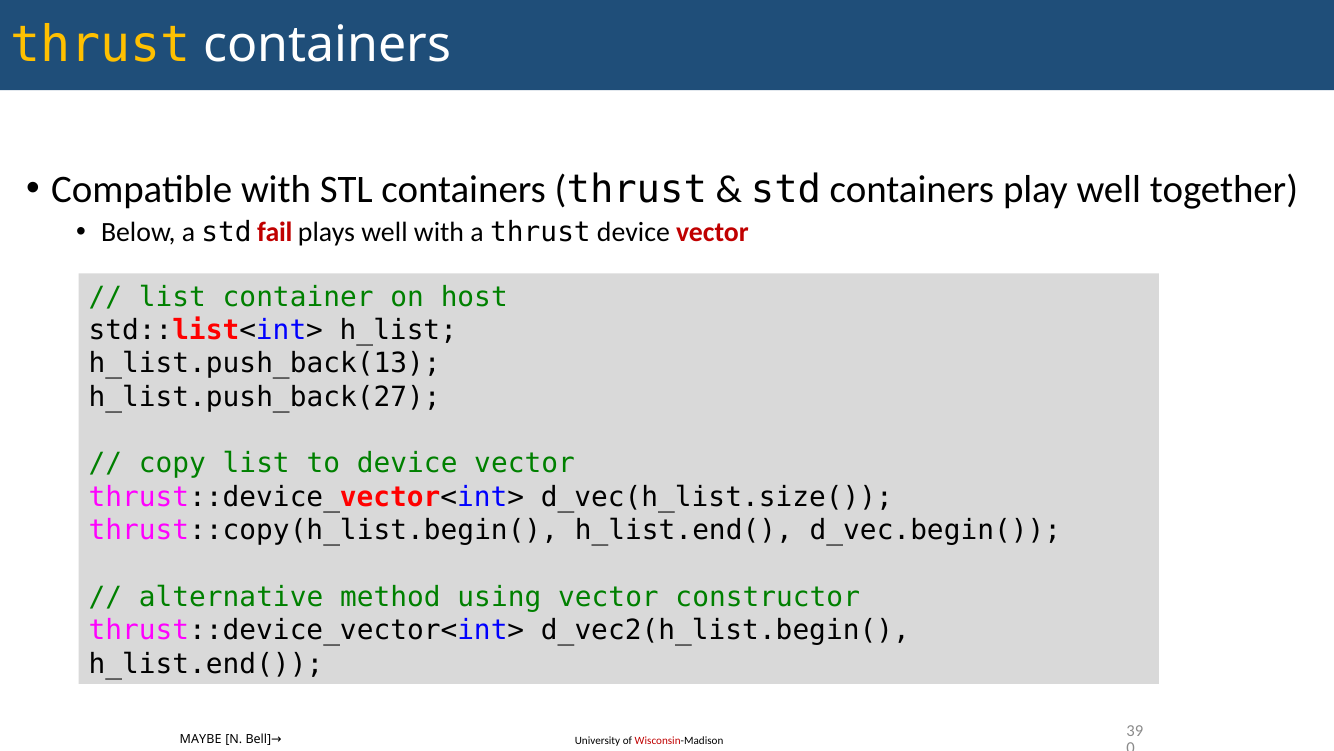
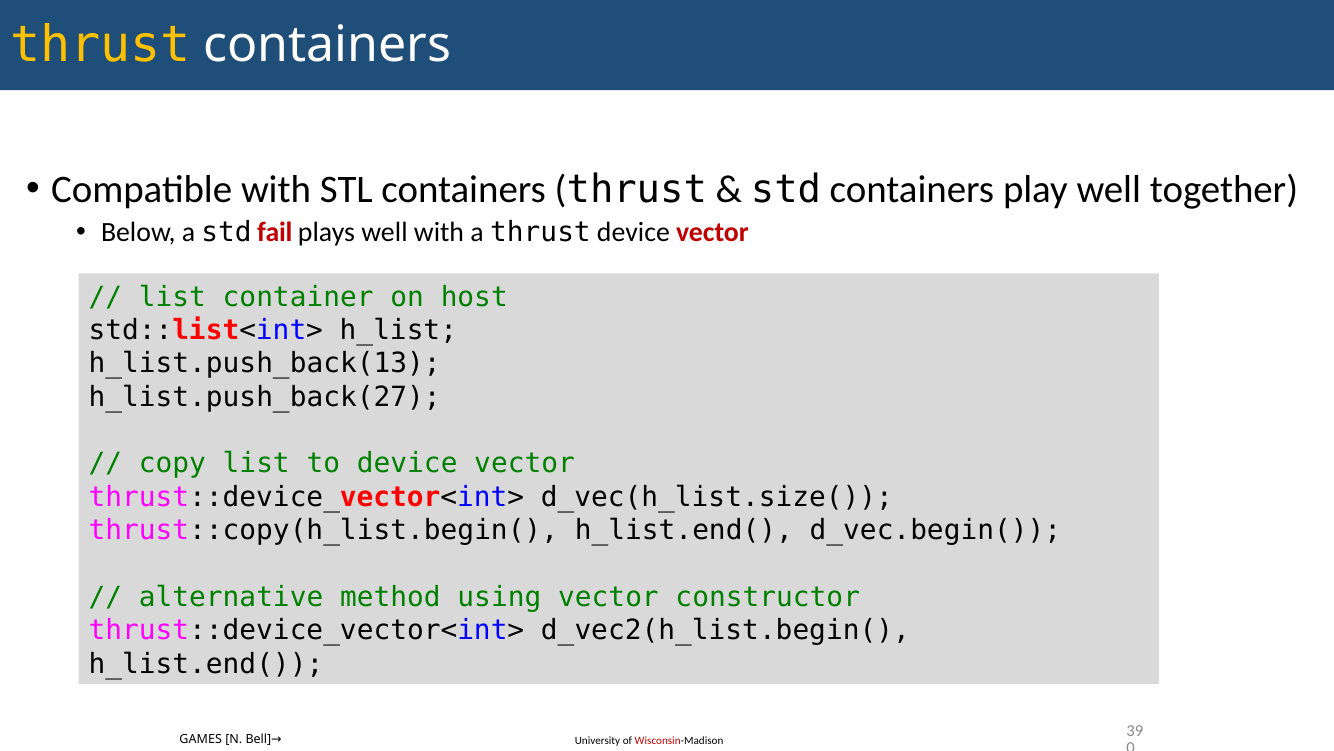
MAYBE: MAYBE -> GAMES (201, 738)
